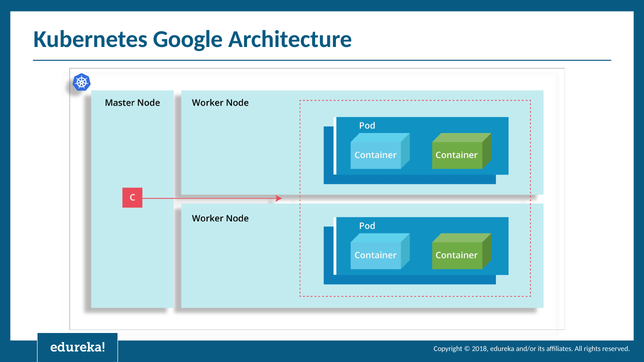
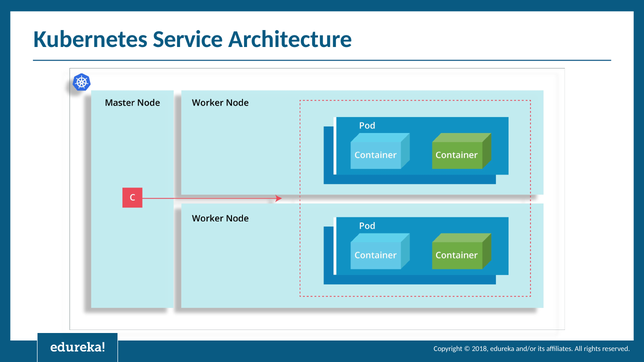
Google: Google -> Service (188, 39)
